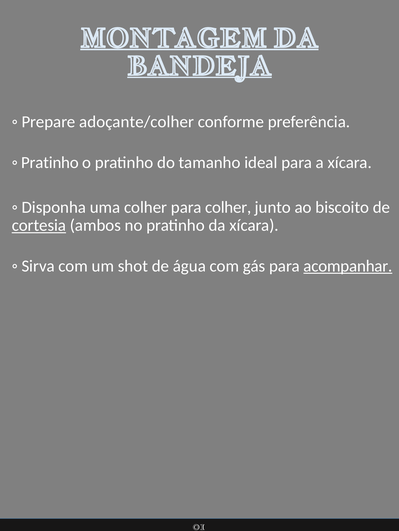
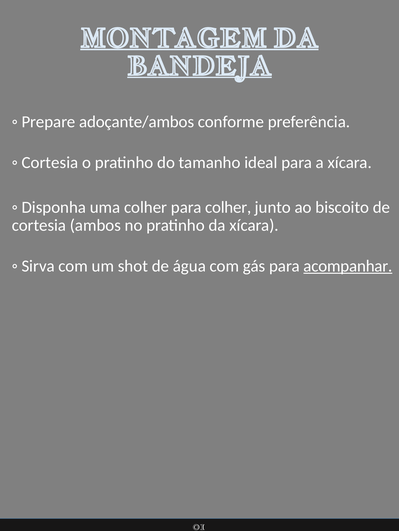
adoçante/colher: adoçante/colher -> adoçante/ambos (137, 122)
Pratinho: Pratinho -> Cortesia (50, 163)
cortesia underline: present -> none (39, 226)
